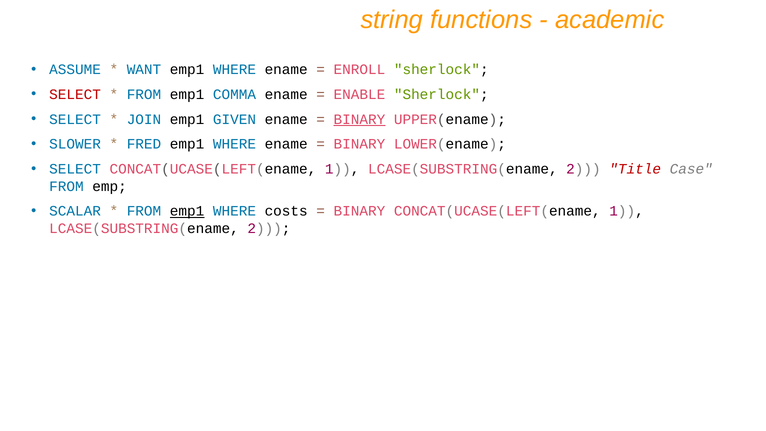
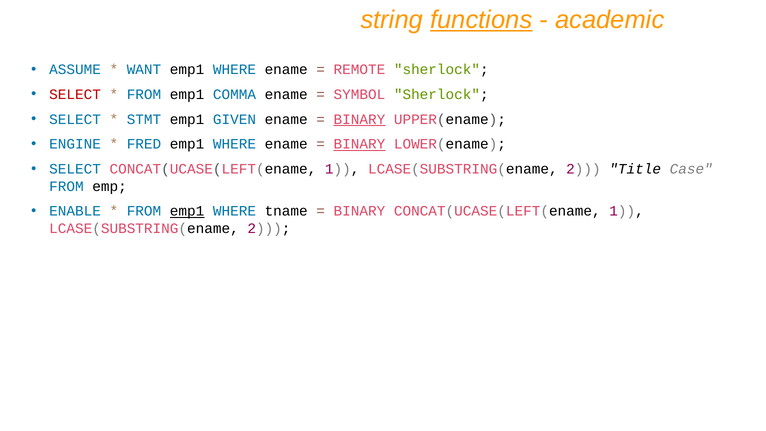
functions underline: none -> present (481, 20)
ENROLL: ENROLL -> REMOTE (359, 70)
ENABLE: ENABLE -> SYMBOL (359, 94)
JOIN: JOIN -> STMT (144, 119)
SLOWER: SLOWER -> ENGINE (75, 144)
BINARY underline: none -> present (359, 144)
Title colour: red -> black (635, 169)
SCALAR: SCALAR -> ENABLE (75, 211)
costs: costs -> tname (286, 211)
